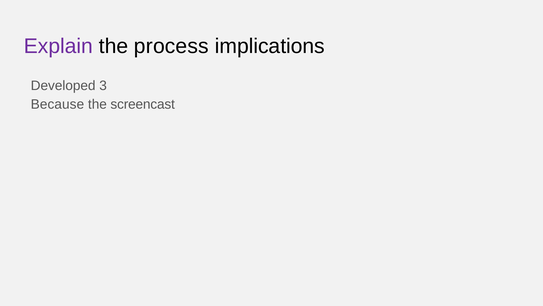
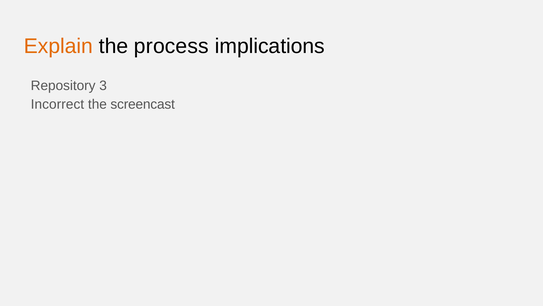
Explain colour: purple -> orange (58, 46)
Developed: Developed -> Repository (63, 85)
Because: Because -> Incorrect (57, 104)
